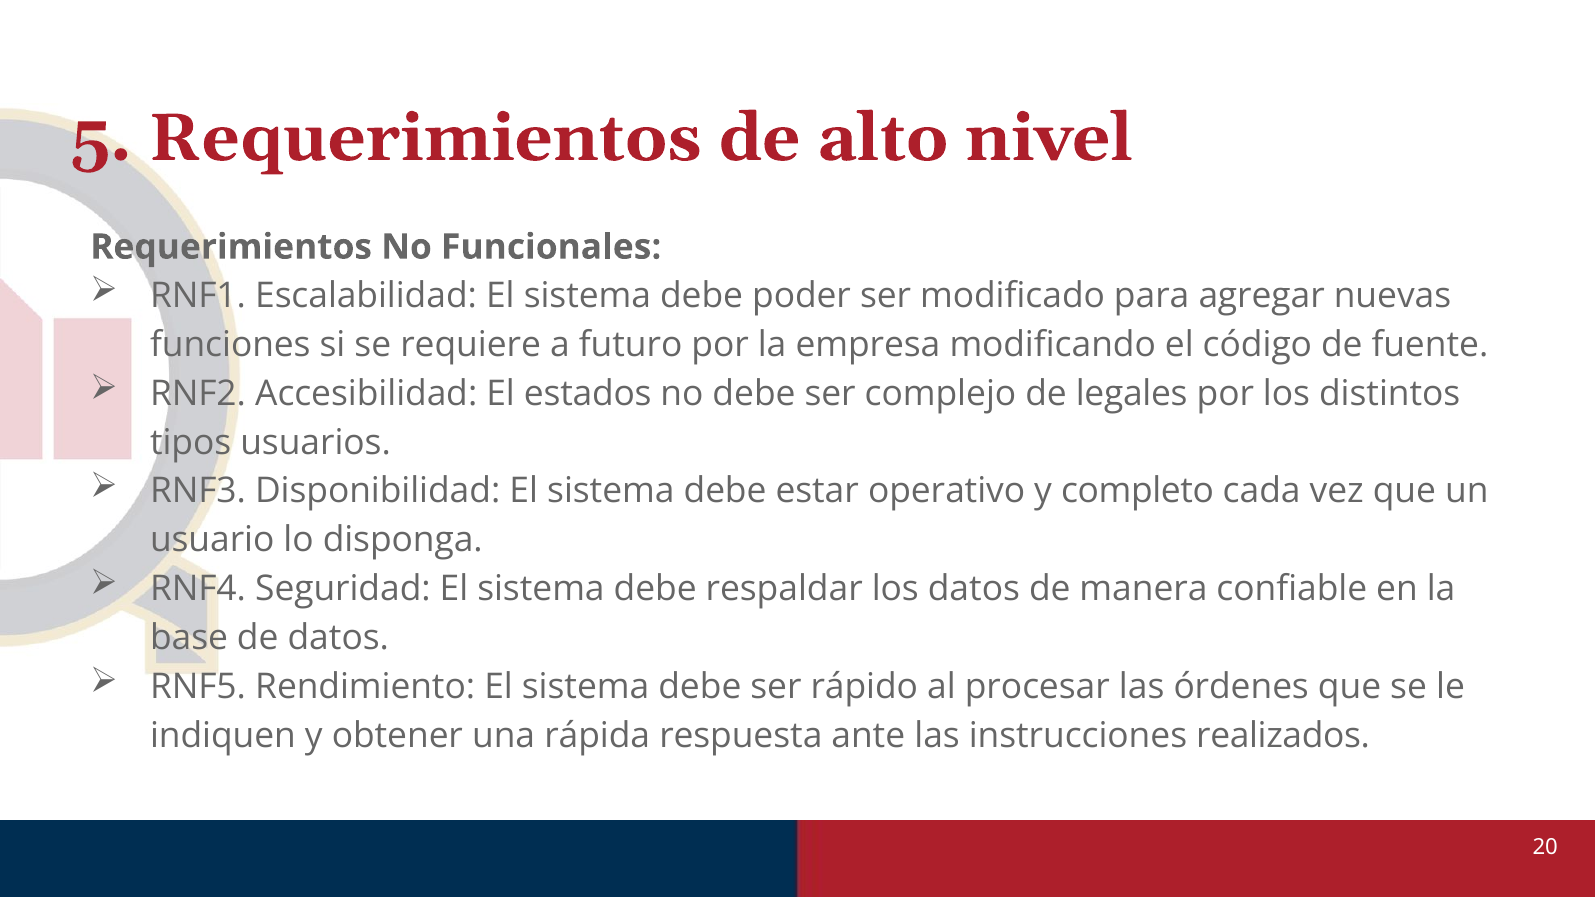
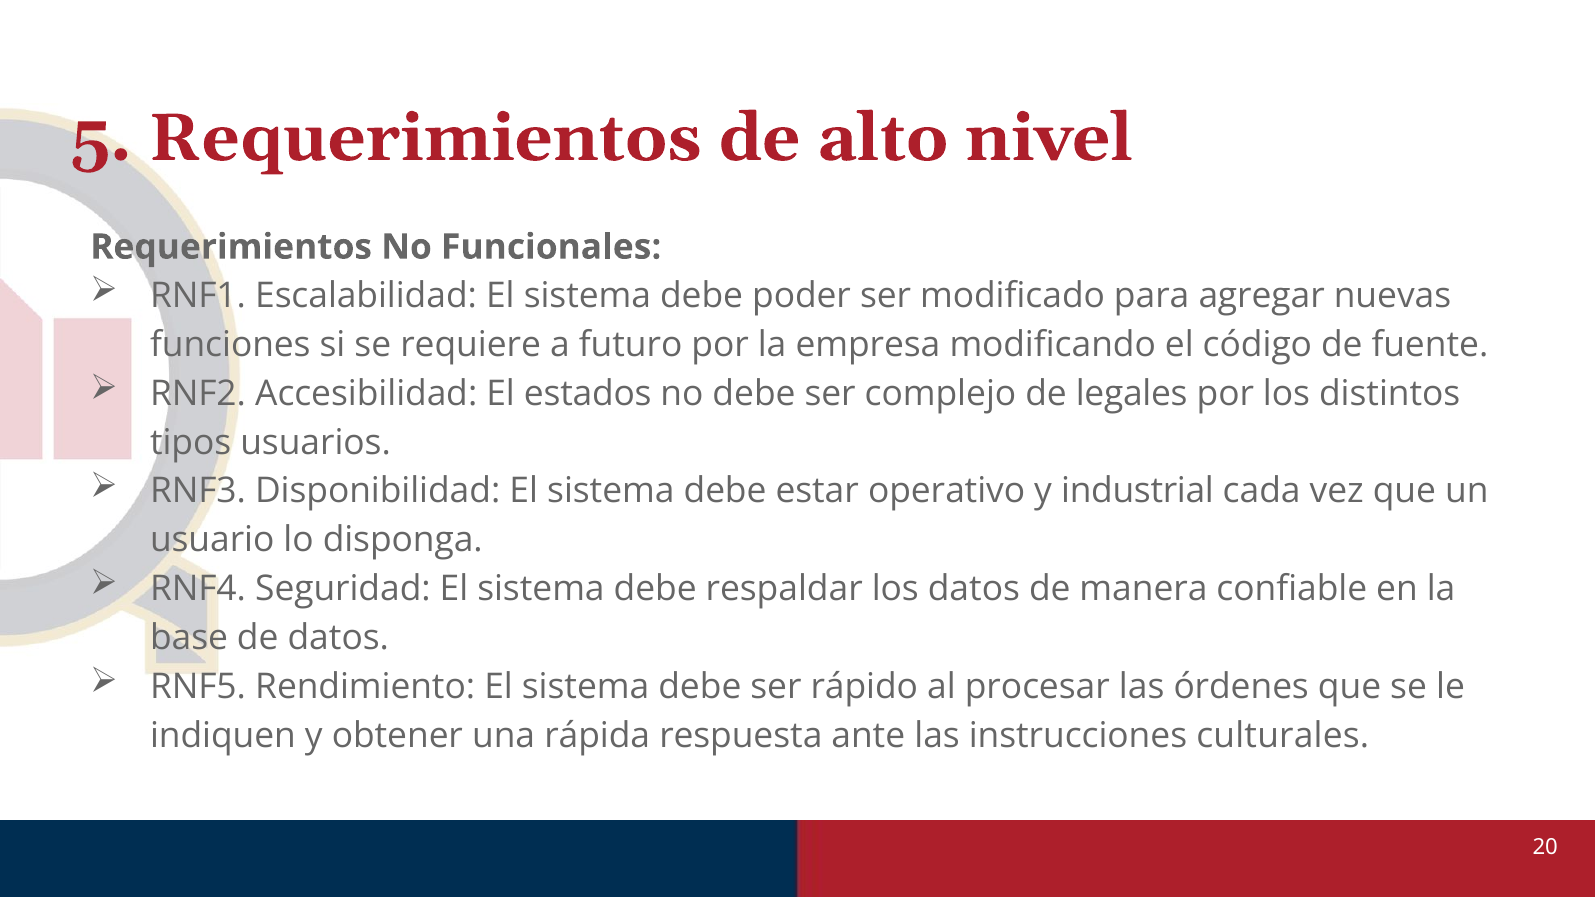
completo: completo -> industrial (1138, 491)
realizados: realizados -> culturales (1283, 736)
